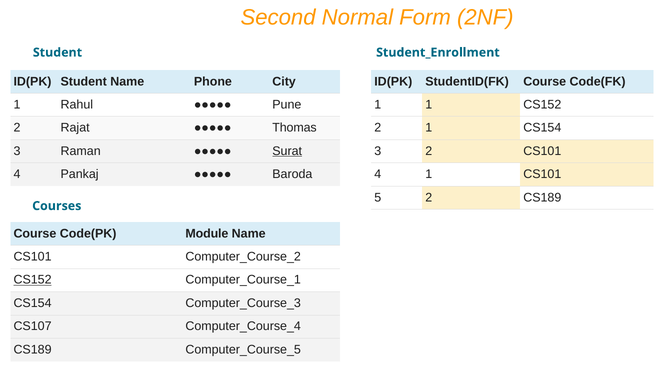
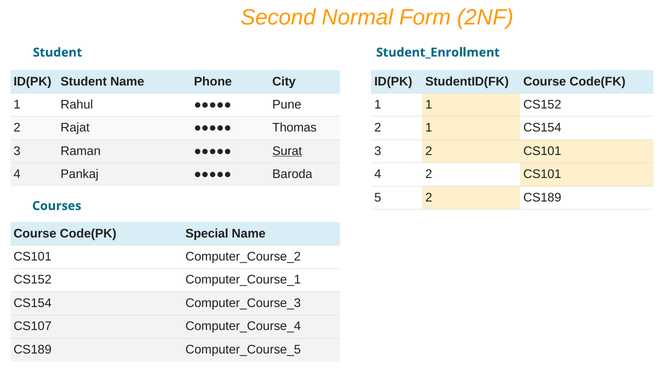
4 1: 1 -> 2 (429, 174)
Module: Module -> Special (207, 233)
CS152 underline: present -> none (33, 279)
